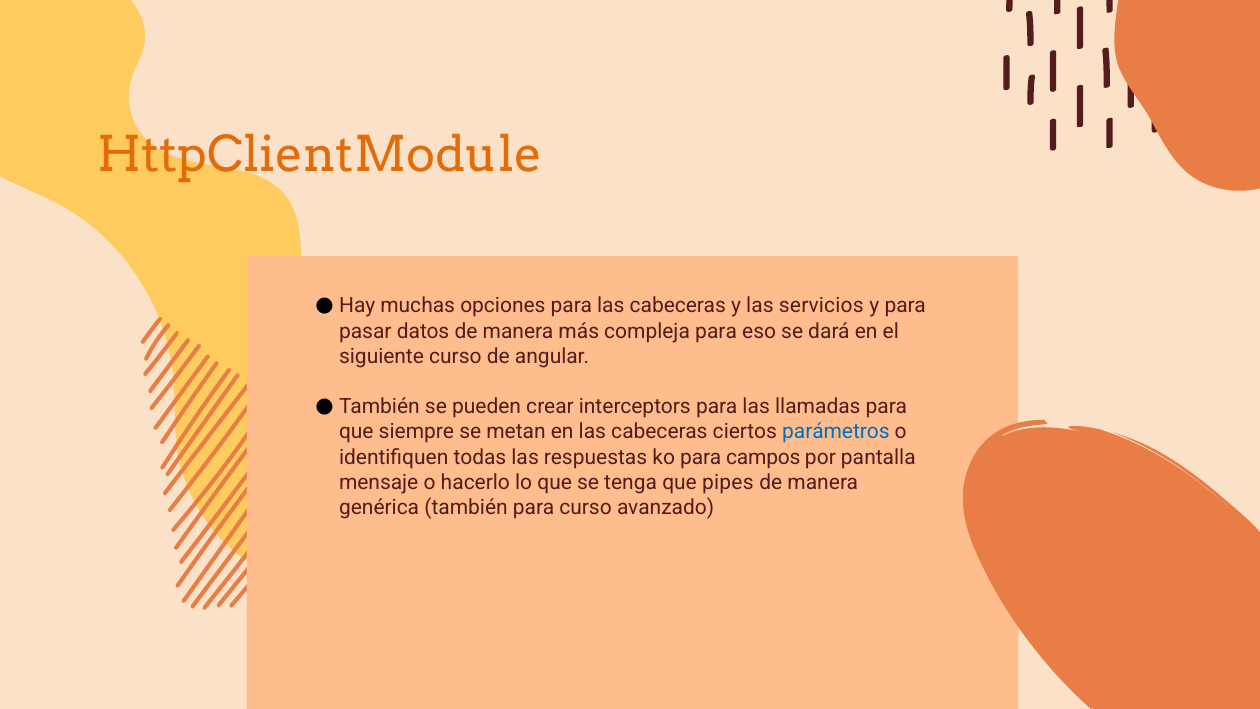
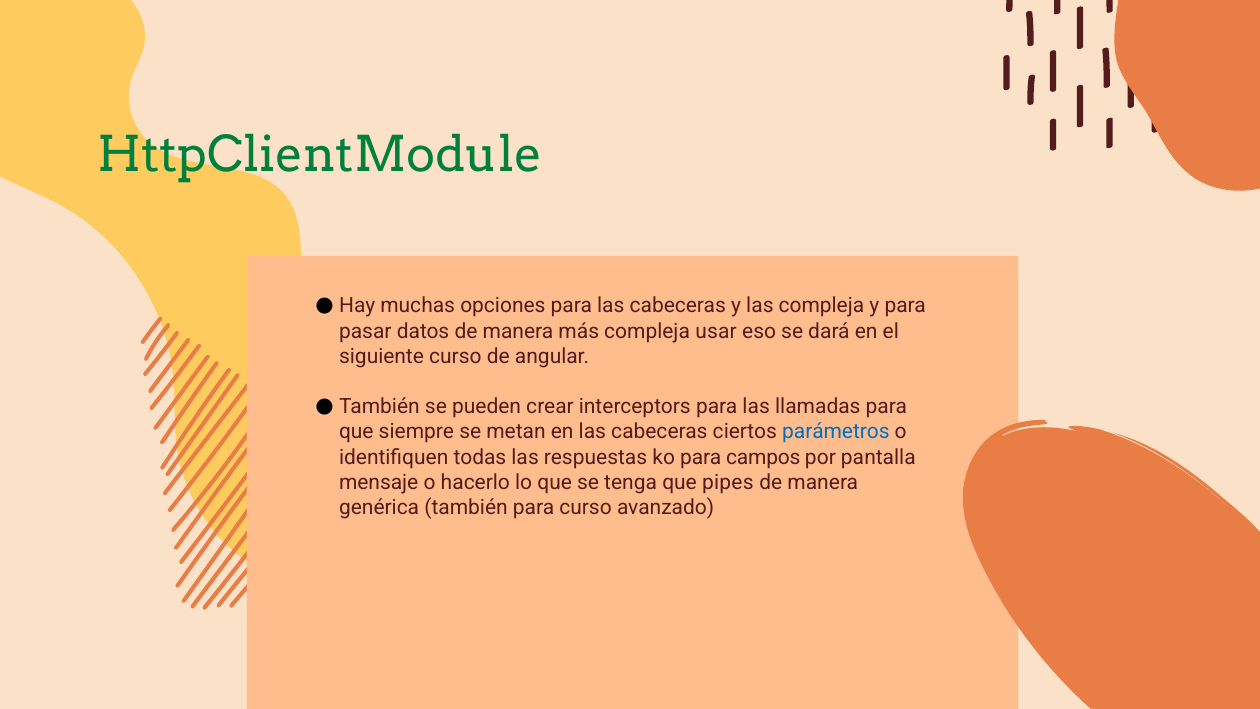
HttpClientModule colour: orange -> green (320, 156)
las servicios: servicios -> compleja (821, 306)
compleja para: para -> usar (716, 331)
